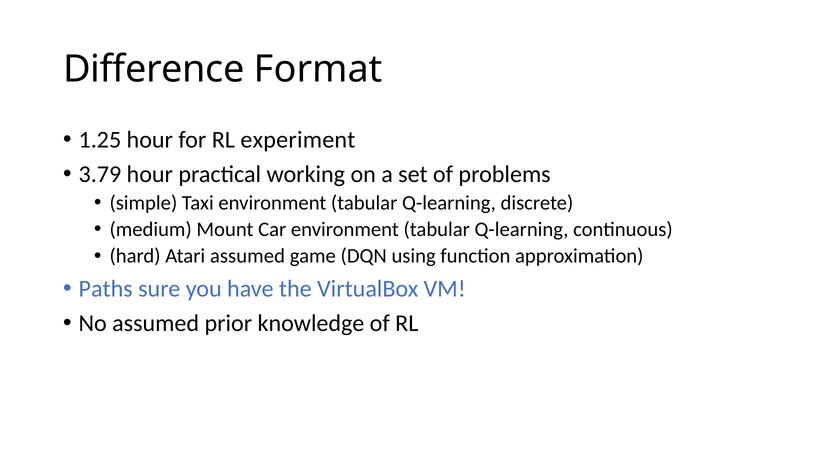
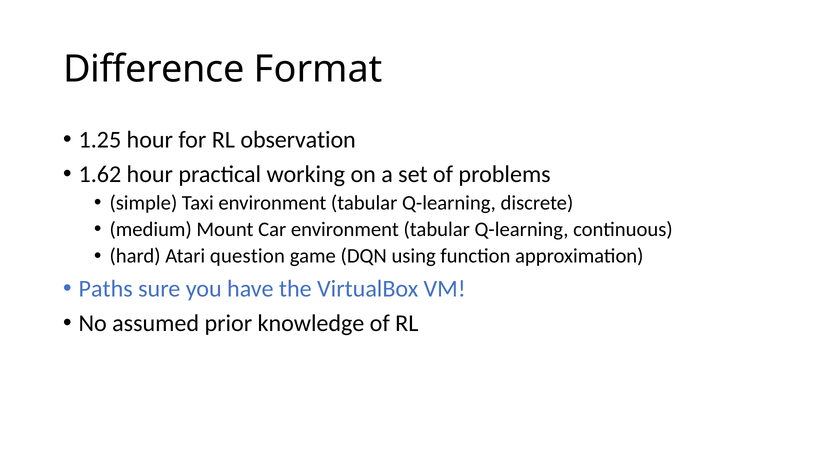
experiment: experiment -> observation (298, 140)
3.79: 3.79 -> 1.62 (100, 174)
Atari assumed: assumed -> question (247, 256)
